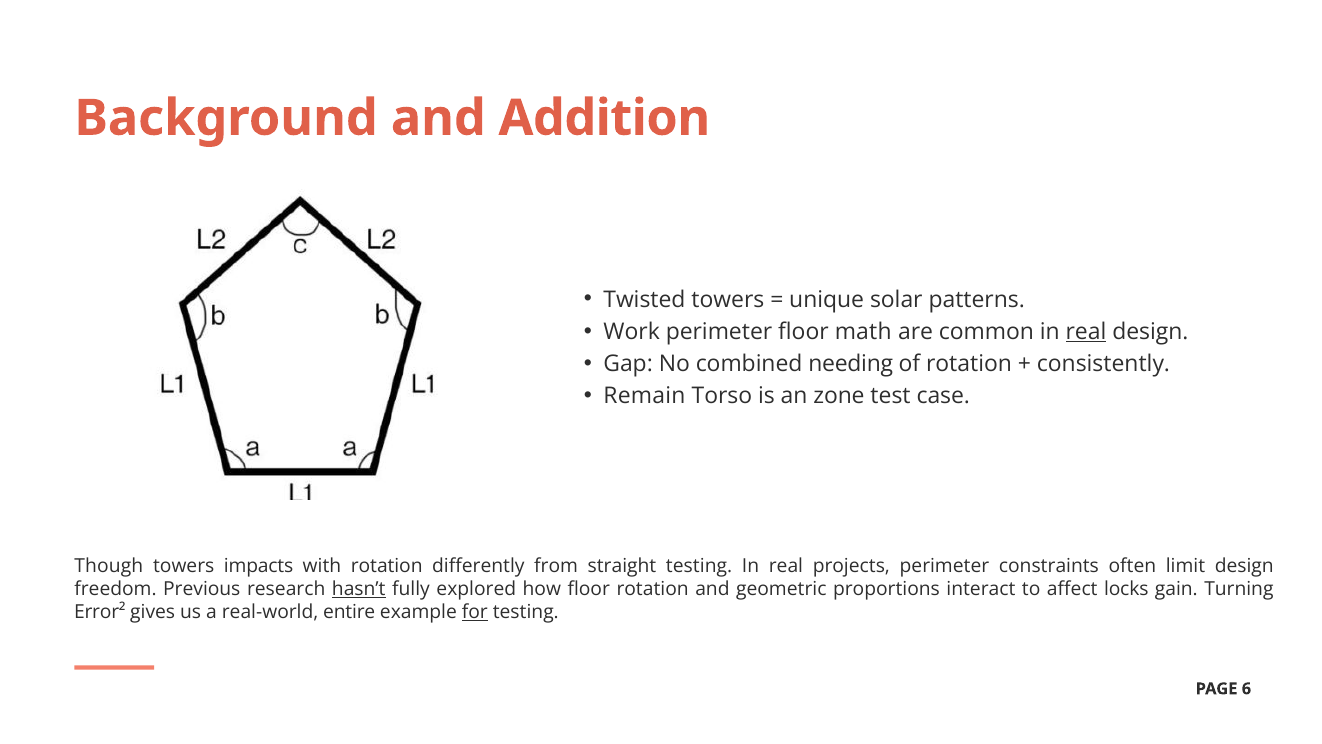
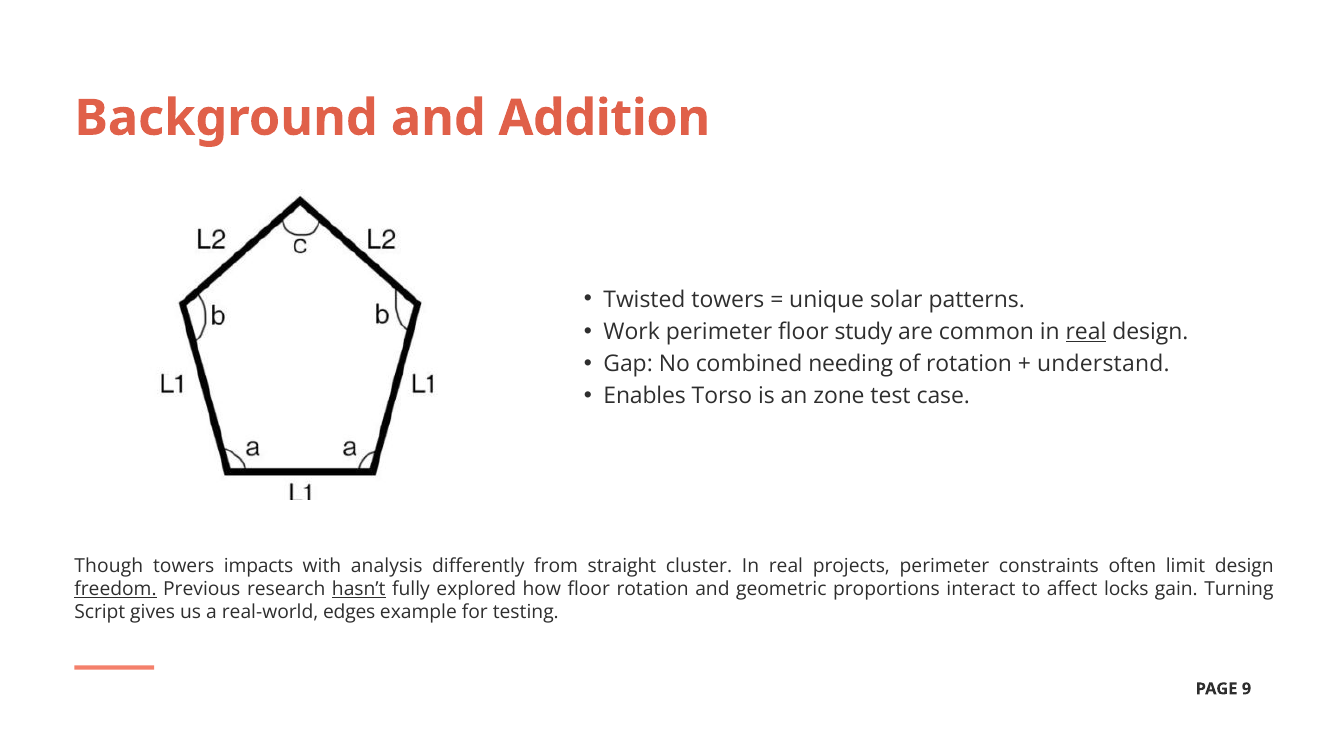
math: math -> study (863, 332)
consistently: consistently -> understand (1103, 364)
Remain: Remain -> Enables (645, 396)
with rotation: rotation -> analysis (387, 566)
straight testing: testing -> cluster (699, 566)
freedom underline: none -> present (115, 589)
Error²: Error² -> Script (100, 612)
entire: entire -> edges (349, 612)
for underline: present -> none (475, 612)
6: 6 -> 9 (1246, 688)
